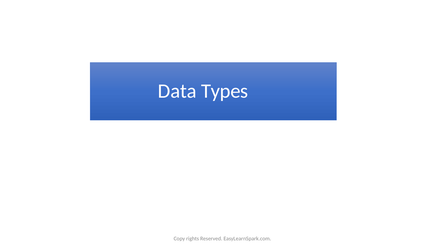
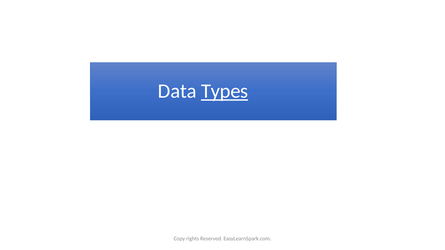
Types underline: none -> present (225, 91)
